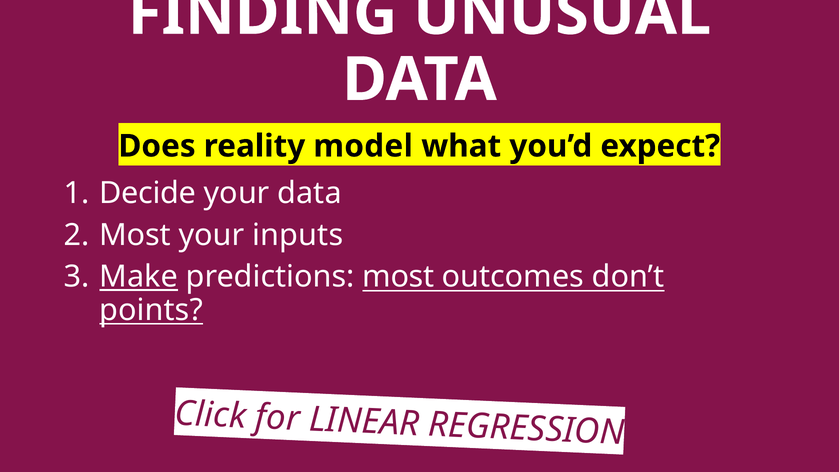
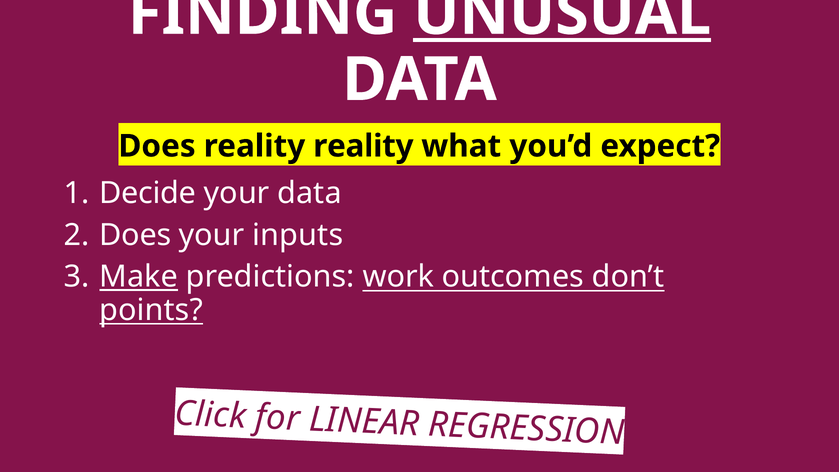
UNUSUAL underline: none -> present (562, 14)
reality model: model -> reality (363, 146)
Most: Most -> Does (135, 235)
predictions most: most -> work (398, 277)
